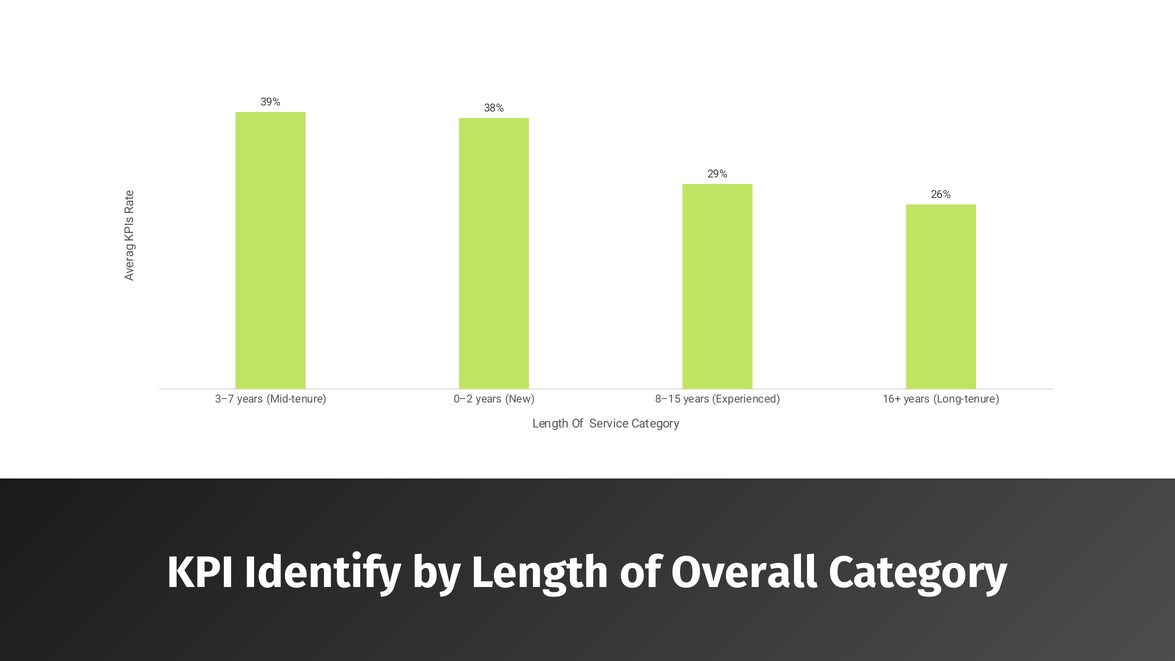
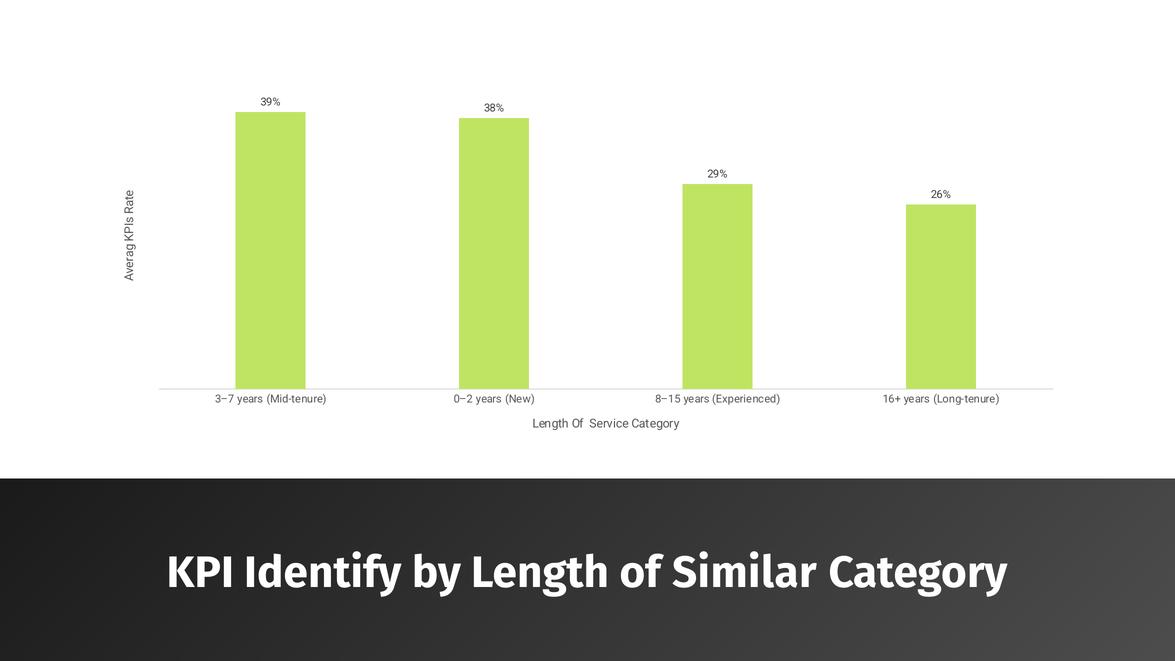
Overall: Overall -> Similar (745, 573)
